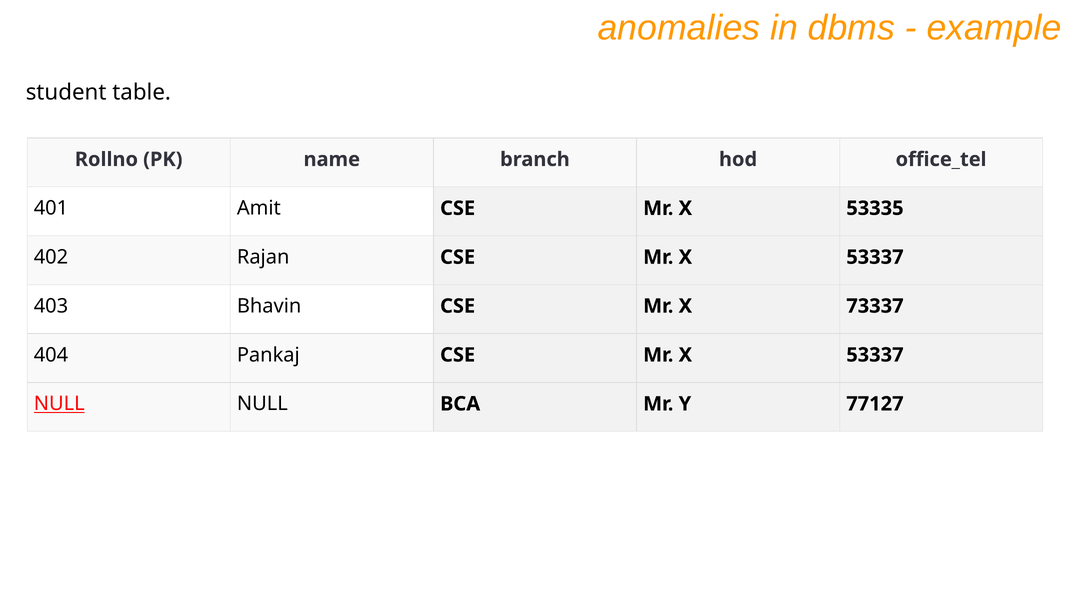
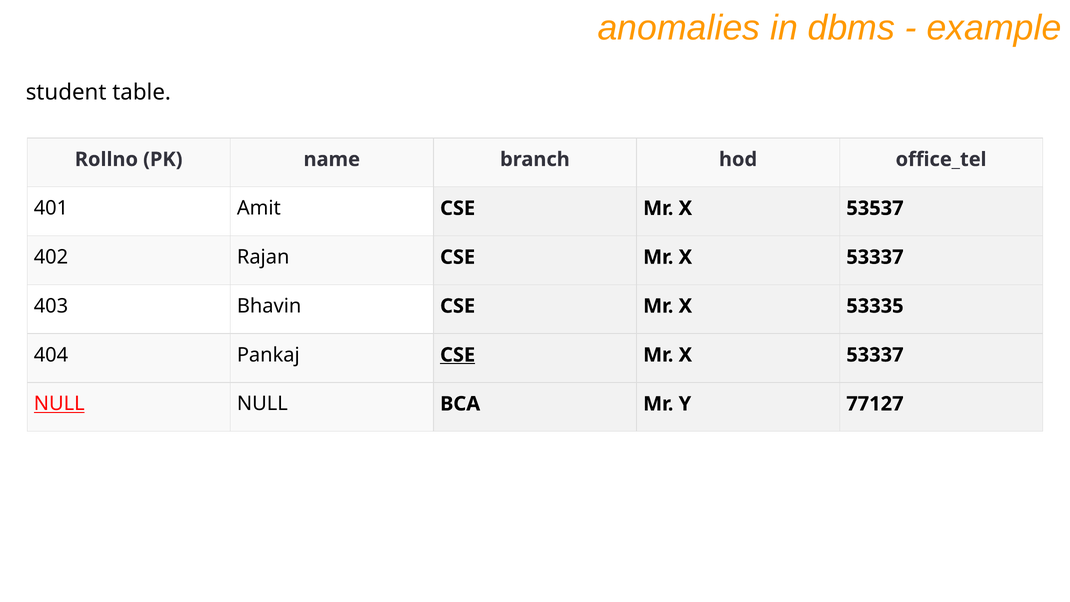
53335: 53335 -> 53537 (875, 208)
73337: 73337 -> 53335 (875, 306)
CSE underline: none -> present (458, 355)
